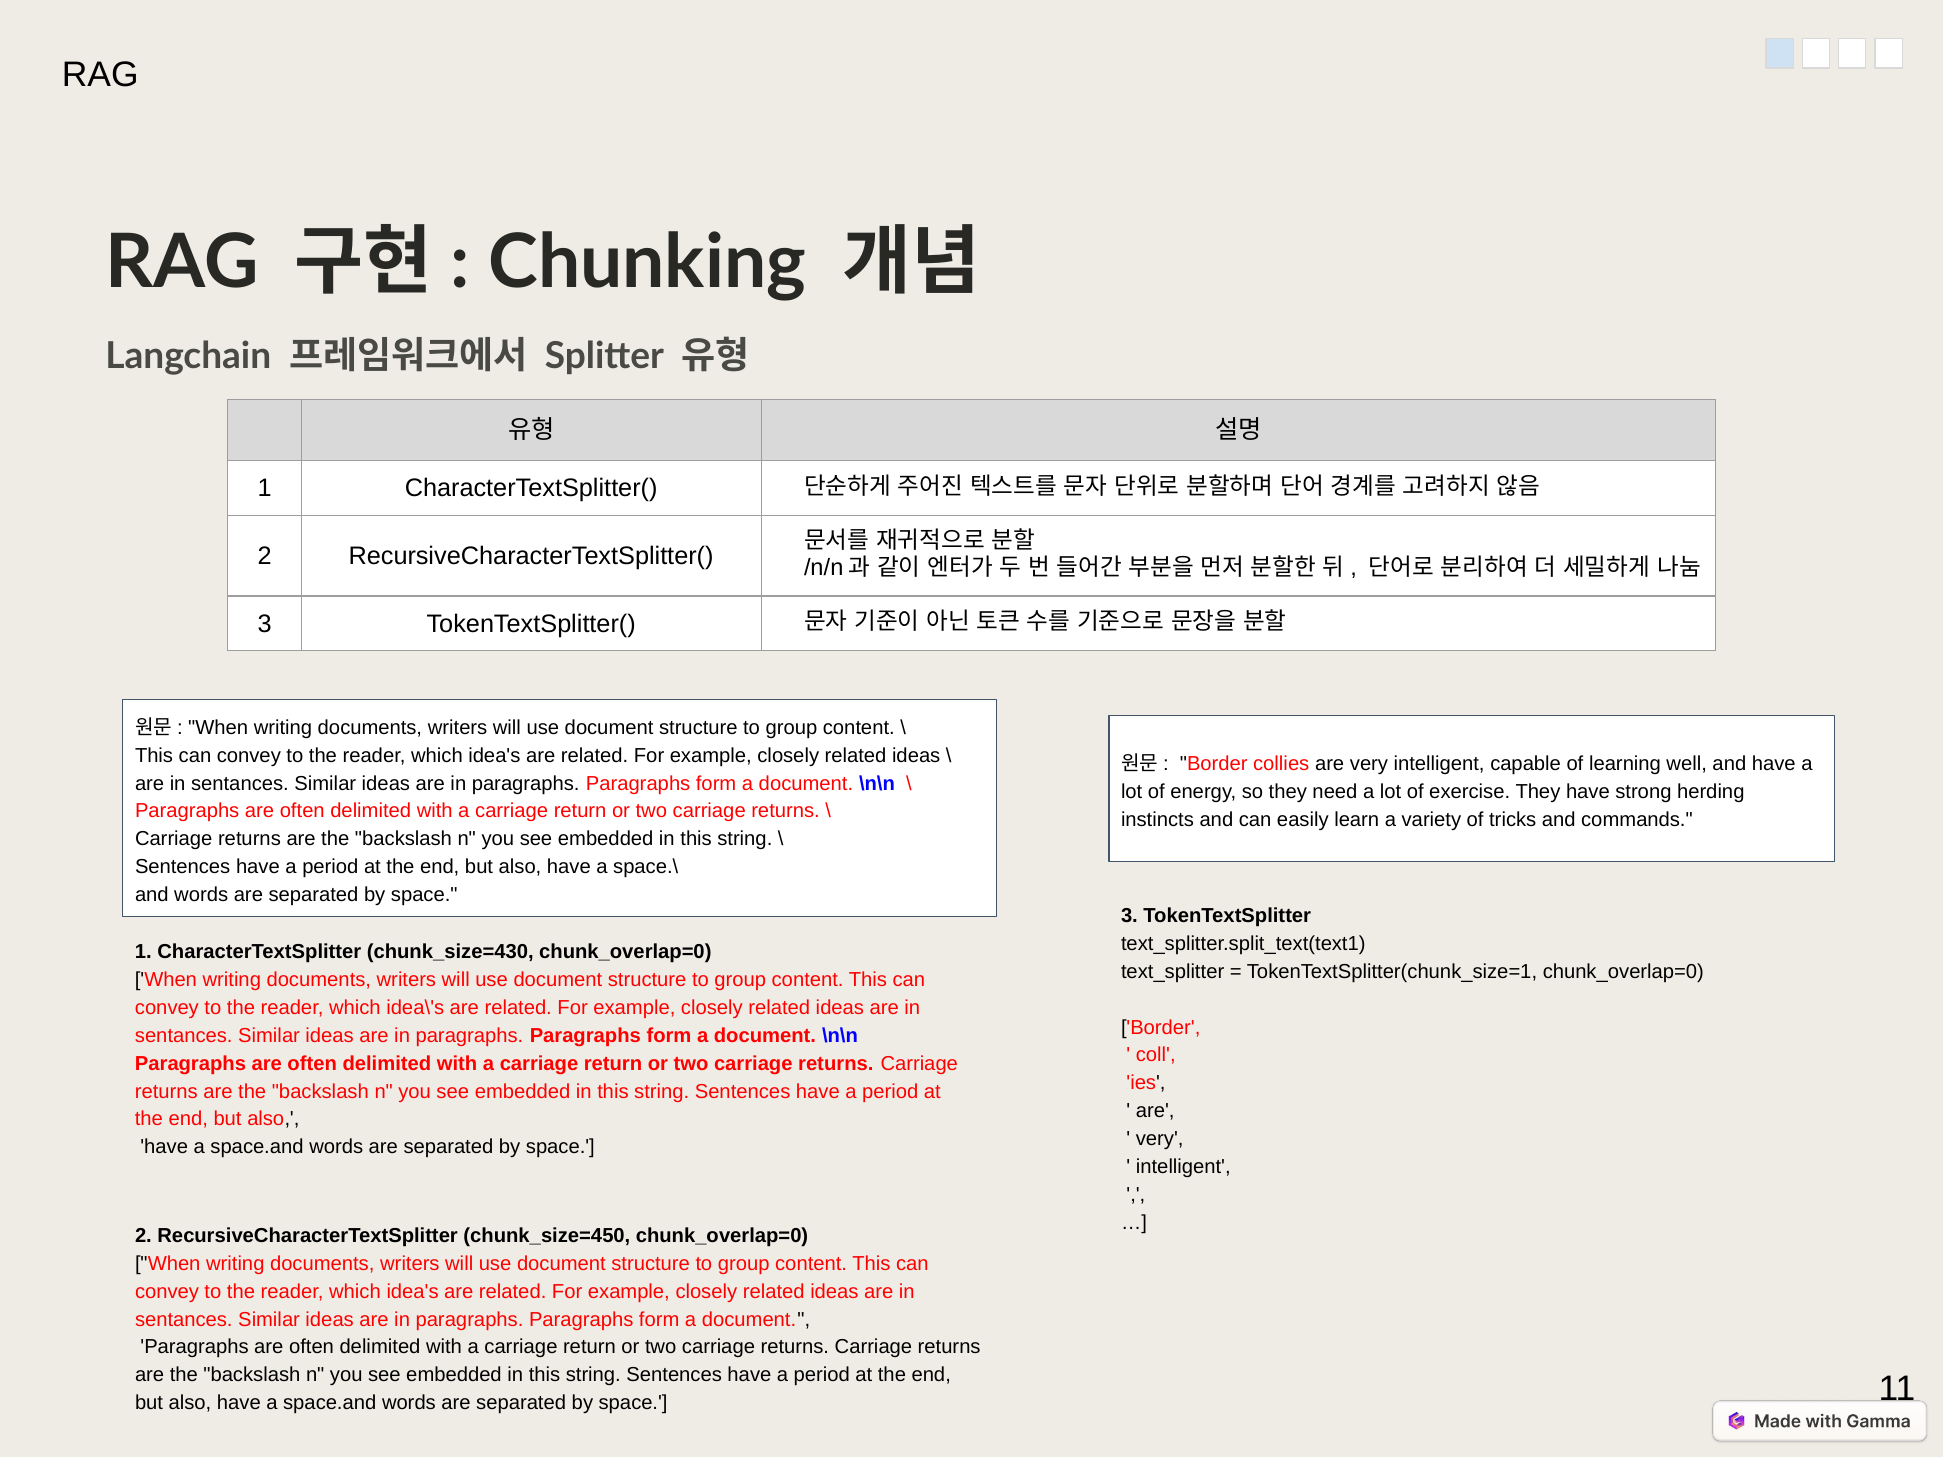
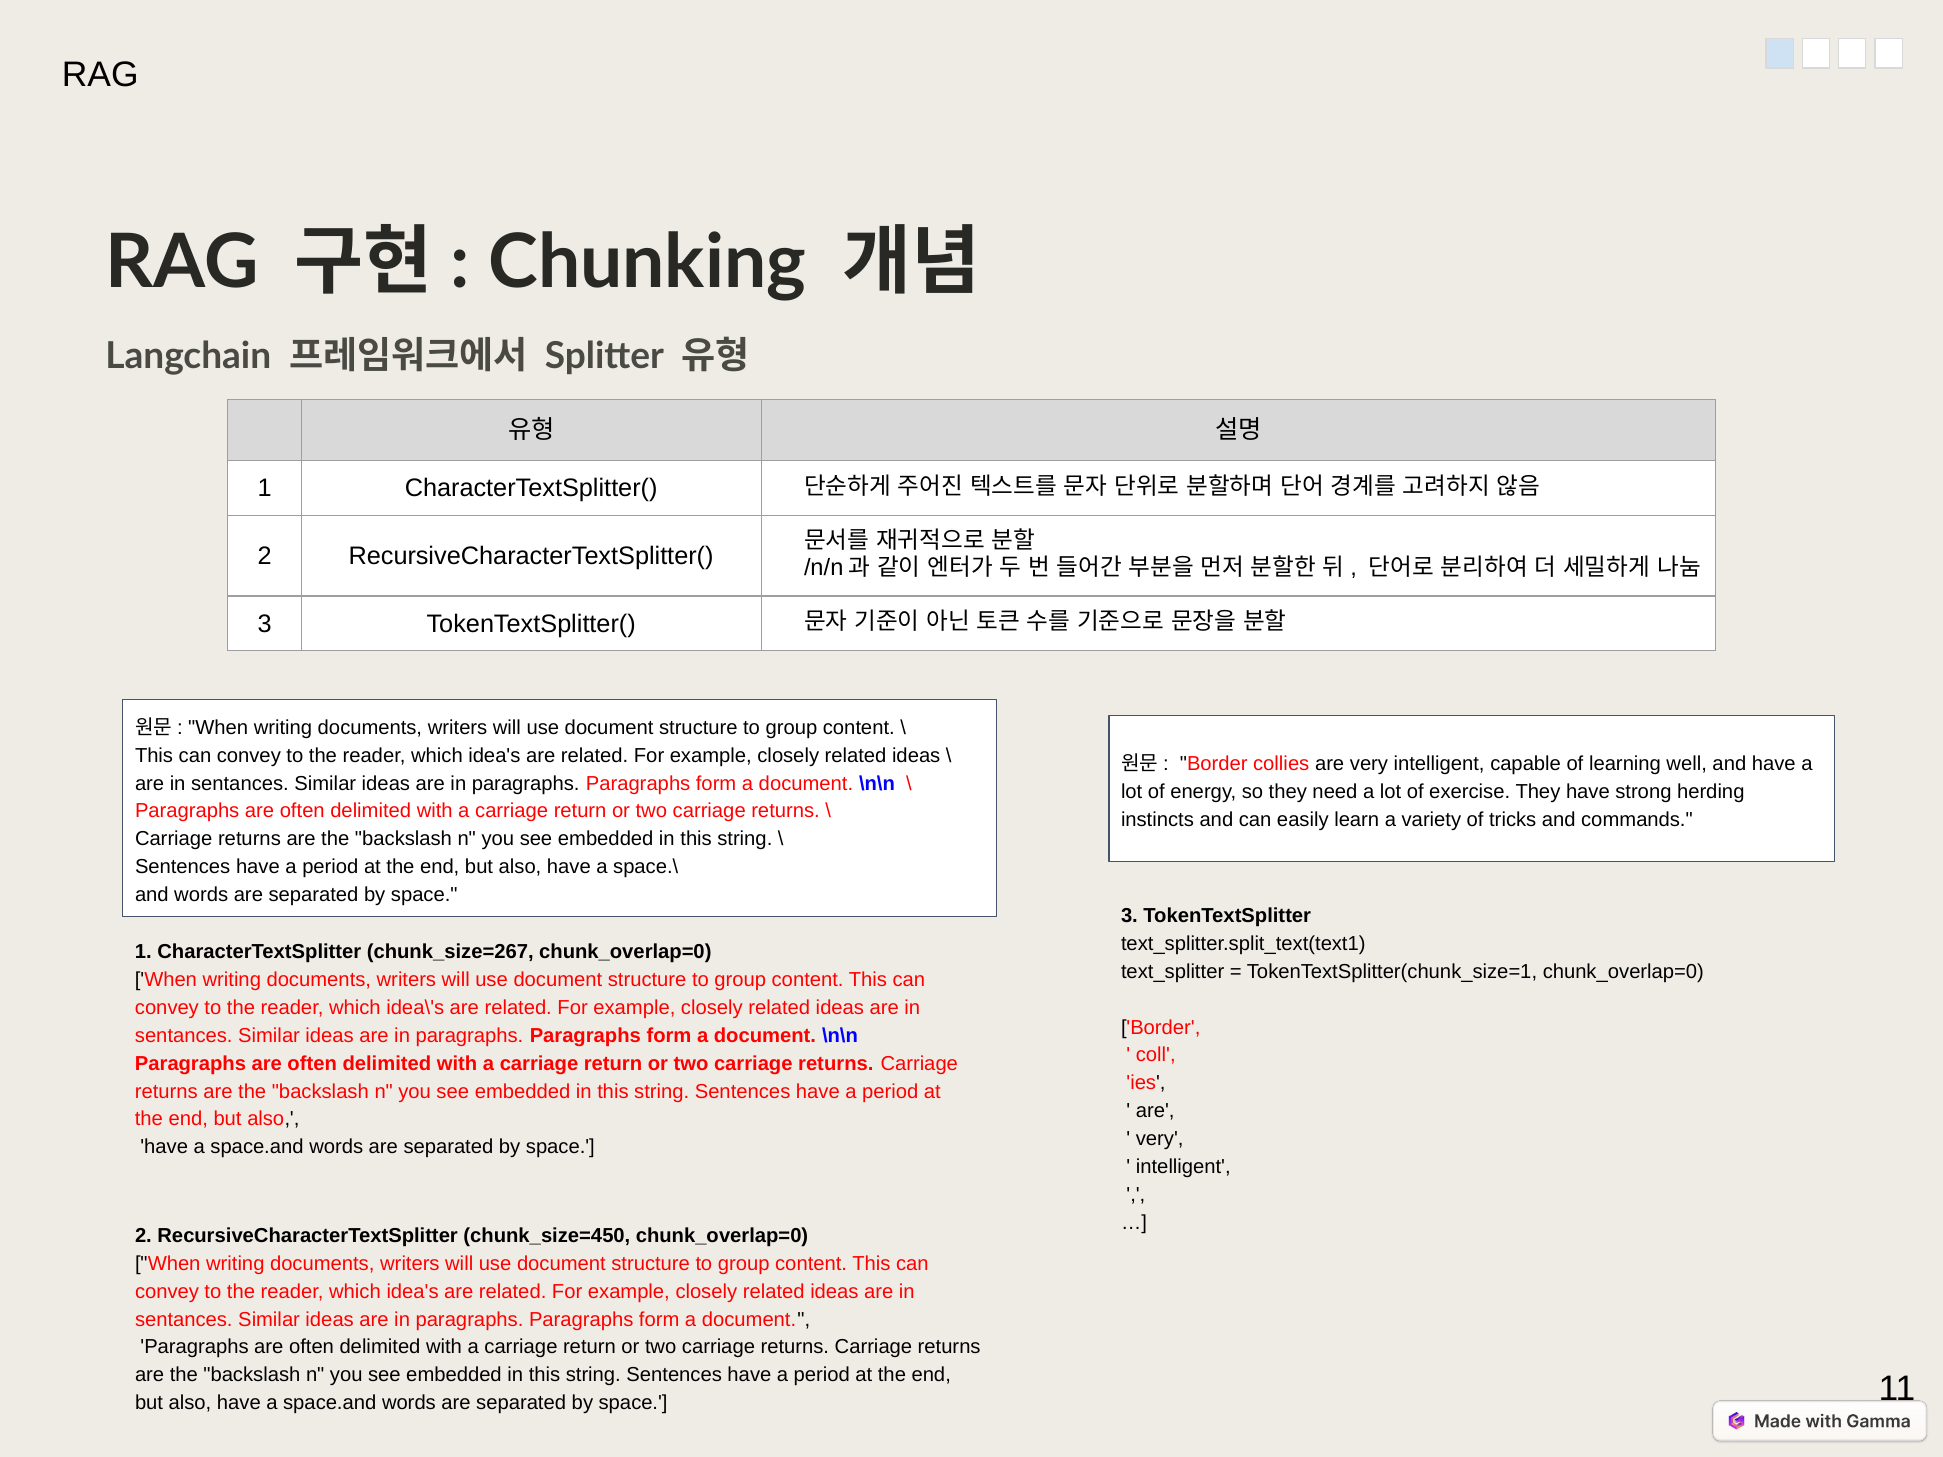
chunk_size=430: chunk_size=430 -> chunk_size=267 (450, 952)
